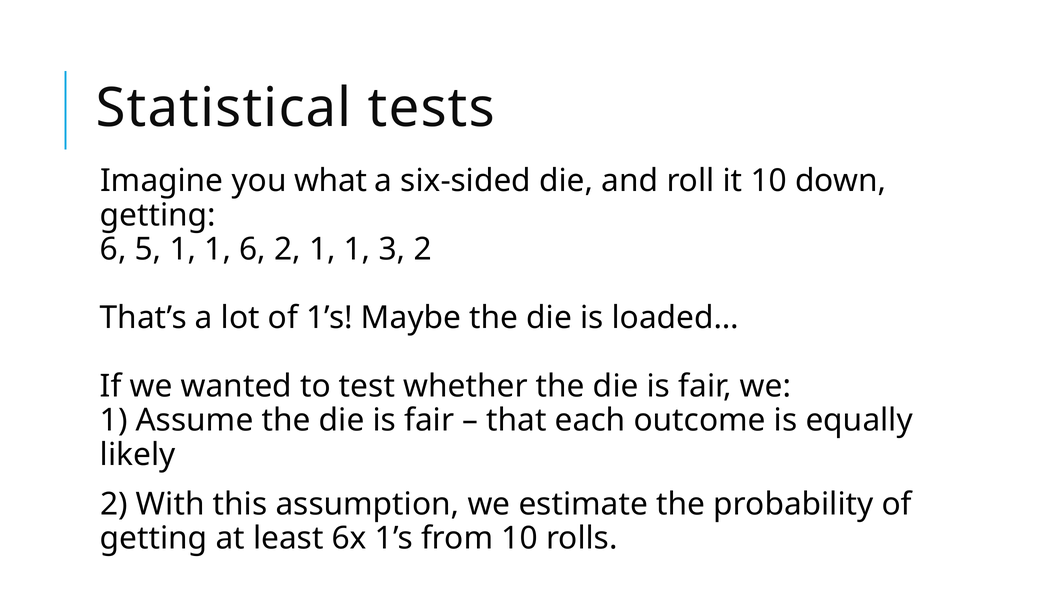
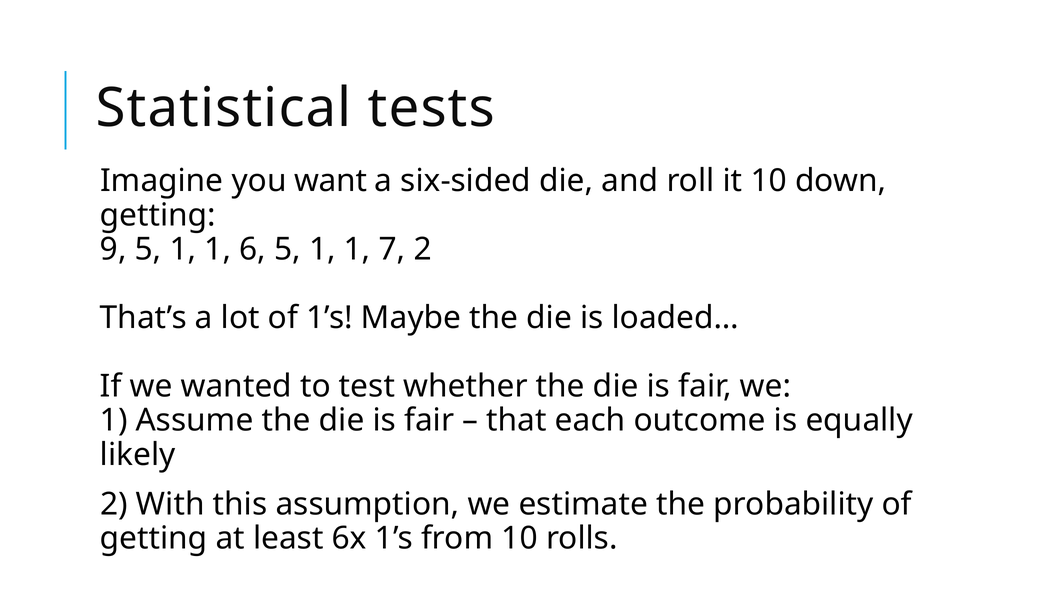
what: what -> want (331, 181)
6: 6 -> 9 (113, 249)
6 2: 2 -> 5 (288, 249)
3: 3 -> 7 (392, 249)
